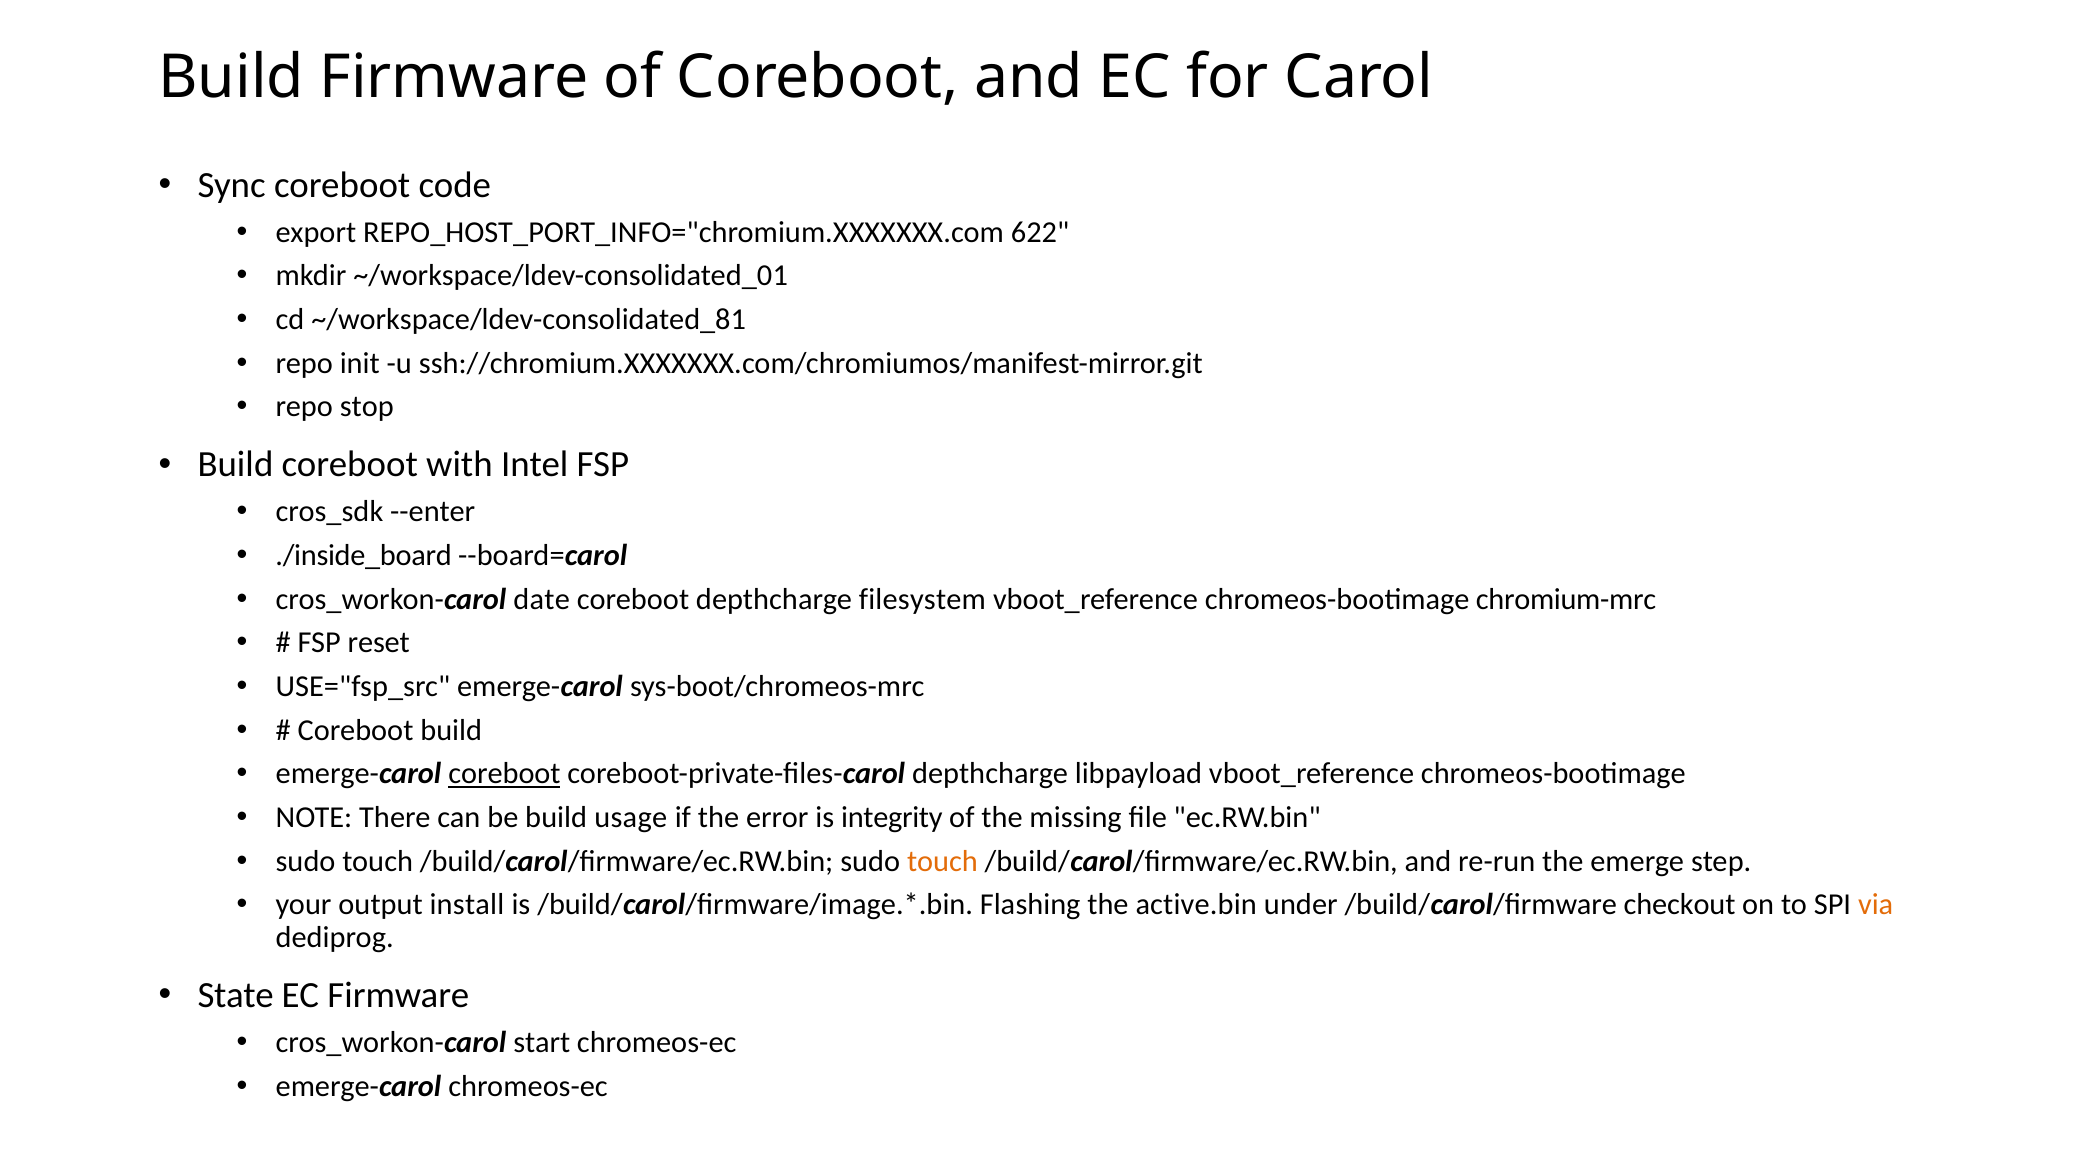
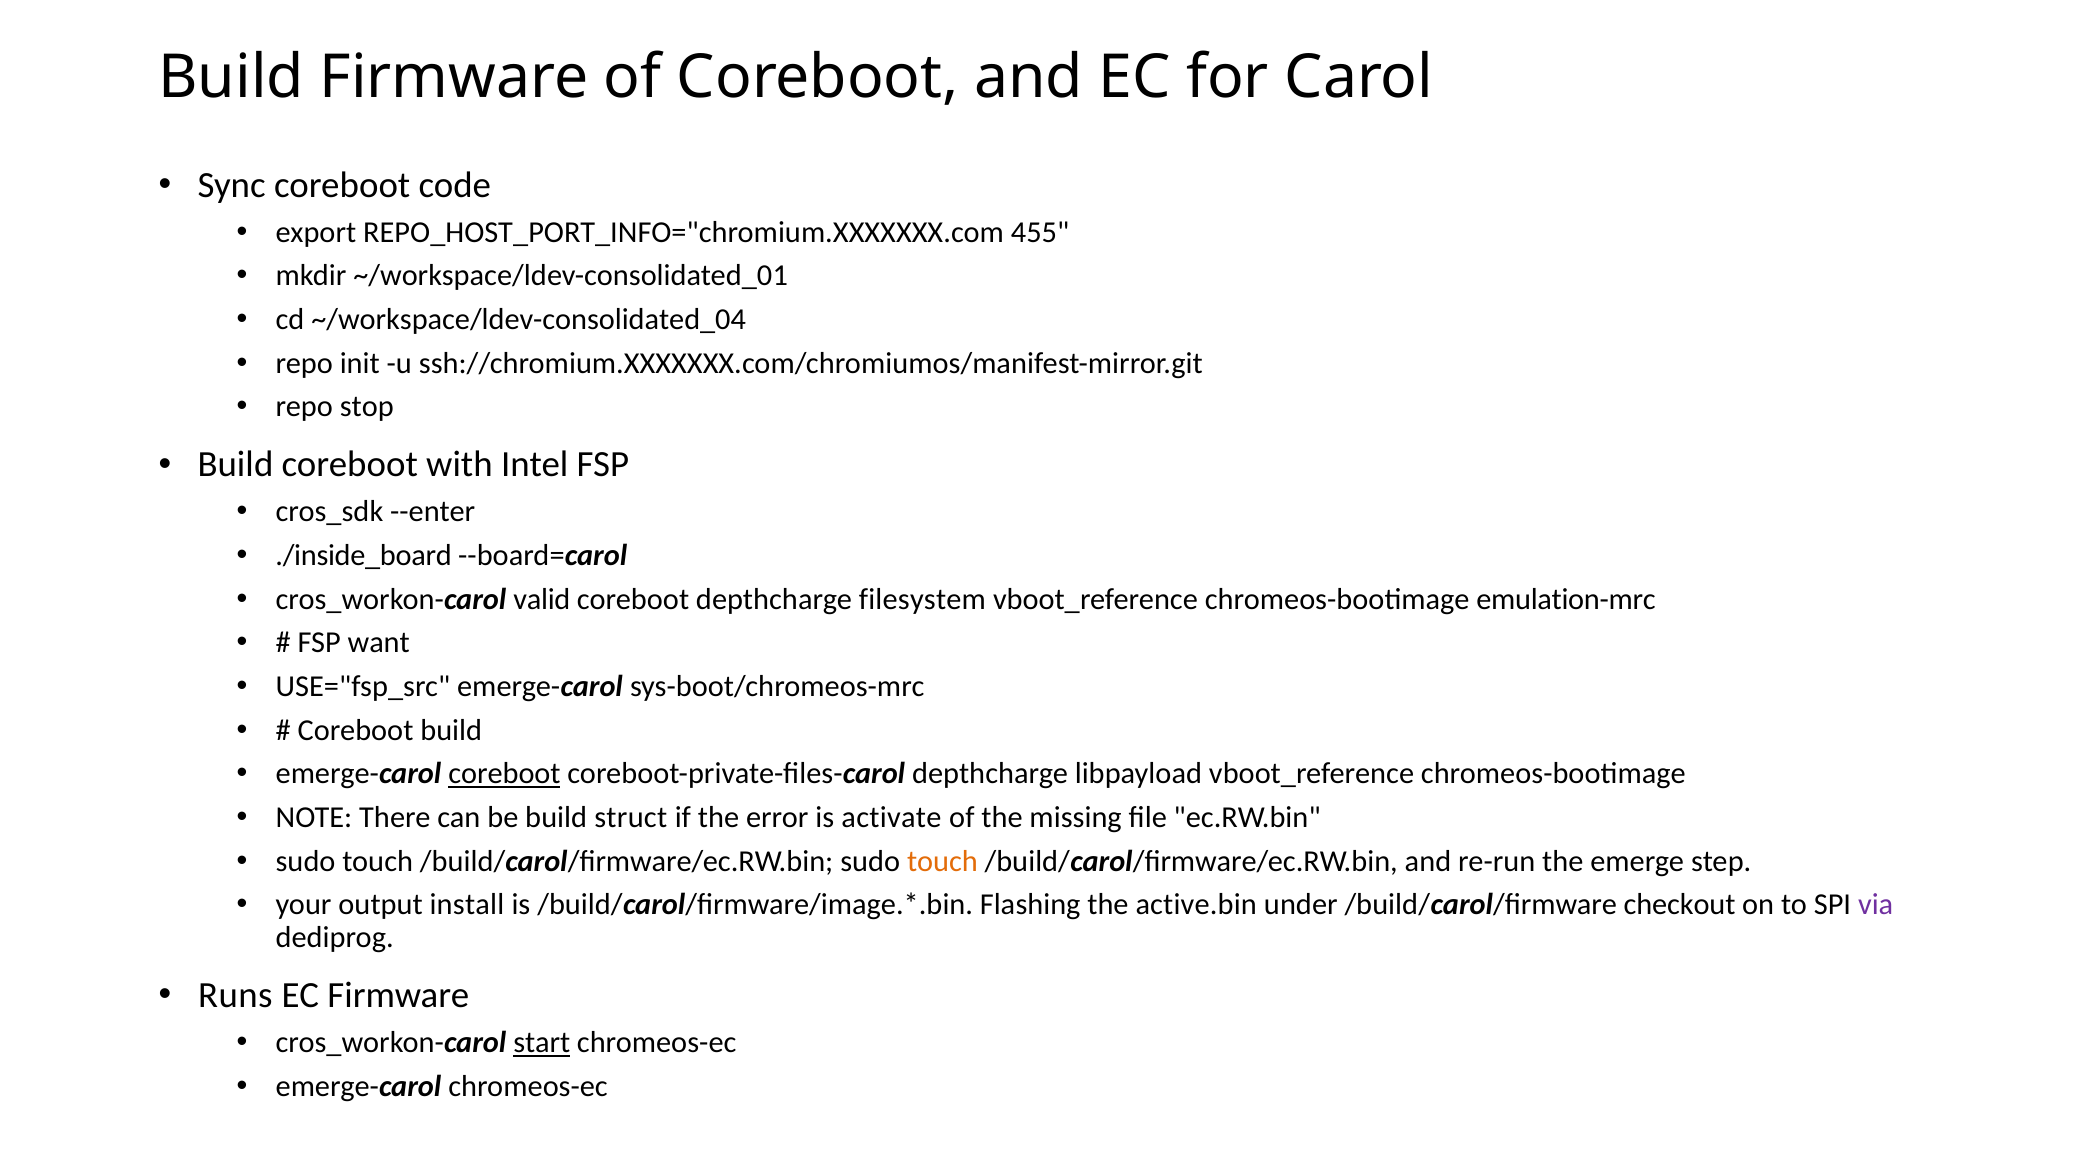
622: 622 -> 455 (1040, 232)
~/workspace/ldev-consolidated_81: ~/workspace/ldev-consolidated_81 -> ~/workspace/ldev-consolidated_04 (529, 319)
date: date -> valid (542, 599)
chromium-mrc: chromium-mrc -> emulation-mrc (1566, 599)
reset: reset -> want (379, 643)
usage: usage -> struct (631, 817)
integrity: integrity -> activate (892, 817)
via colour: orange -> purple (1876, 904)
State: State -> Runs (235, 995)
start underline: none -> present (542, 1042)
